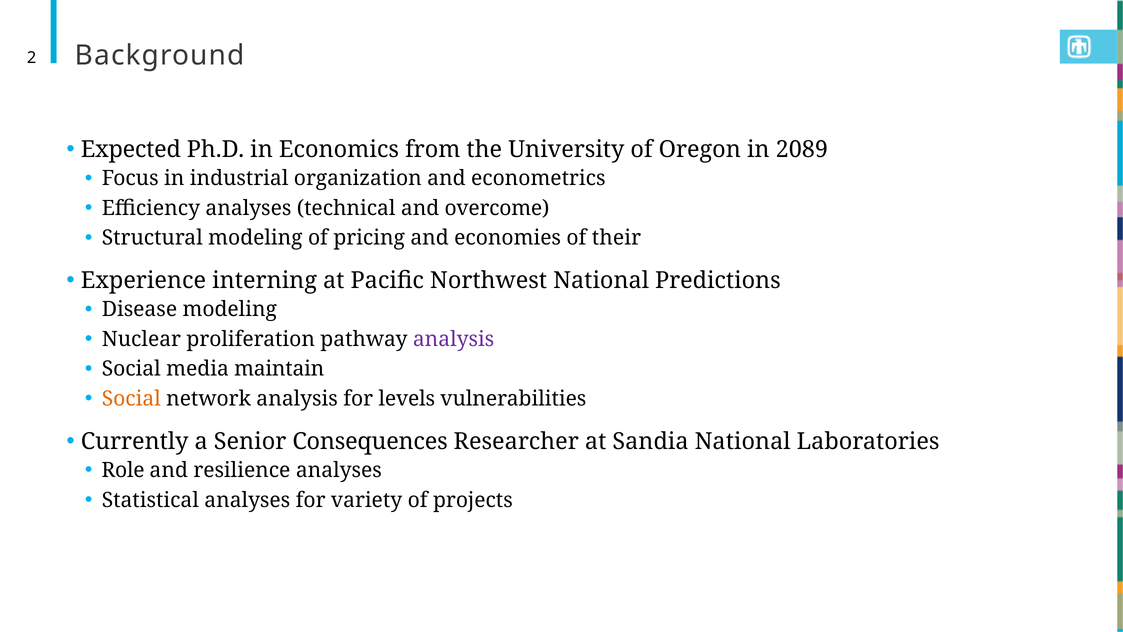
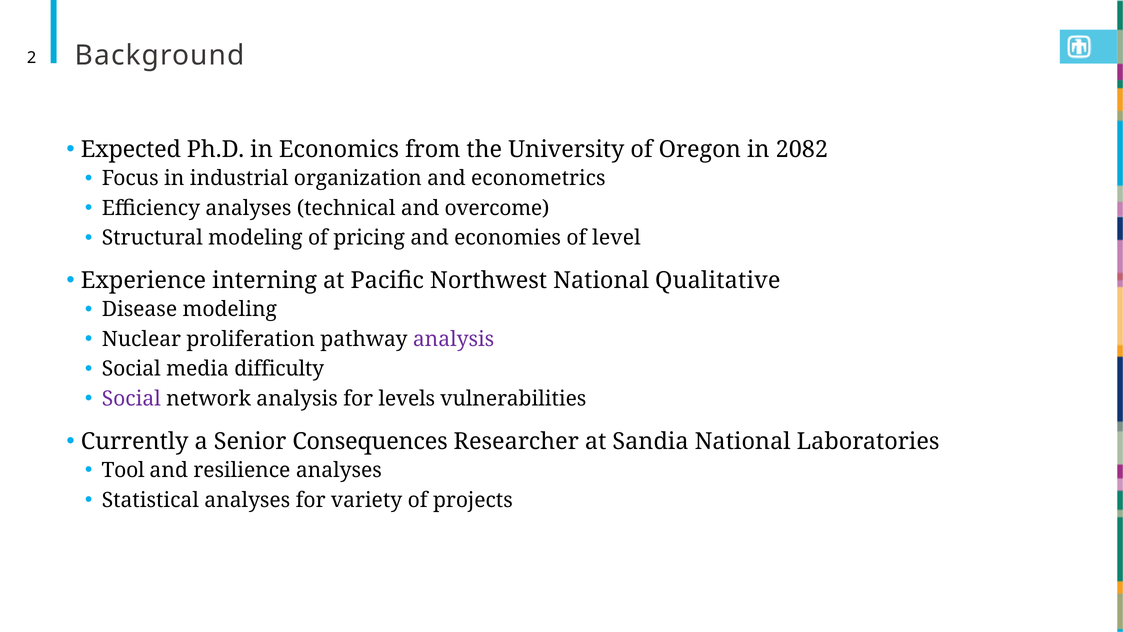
2089: 2089 -> 2082 (802, 150)
their: their -> level (616, 238)
Predictions: Predictions -> Qualitative (718, 281)
maintain: maintain -> difficulty (279, 369)
Social colour: orange -> purple (131, 399)
Role: Role -> Tool (123, 470)
